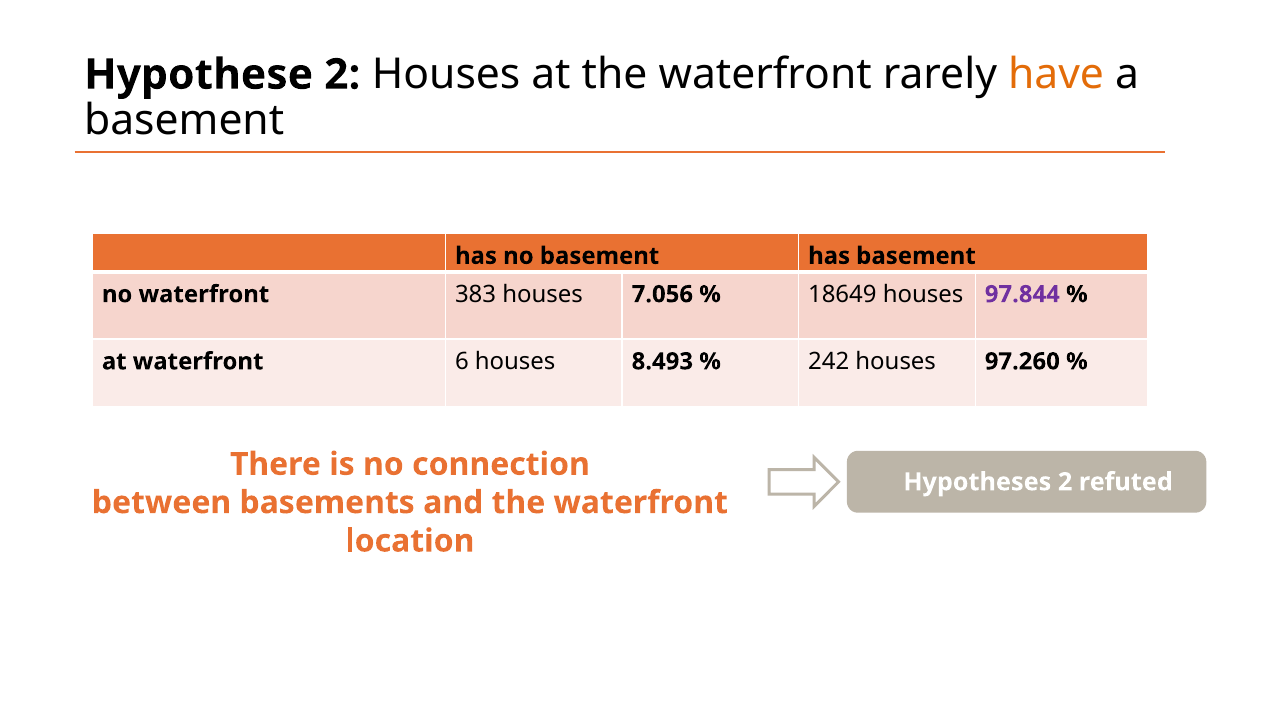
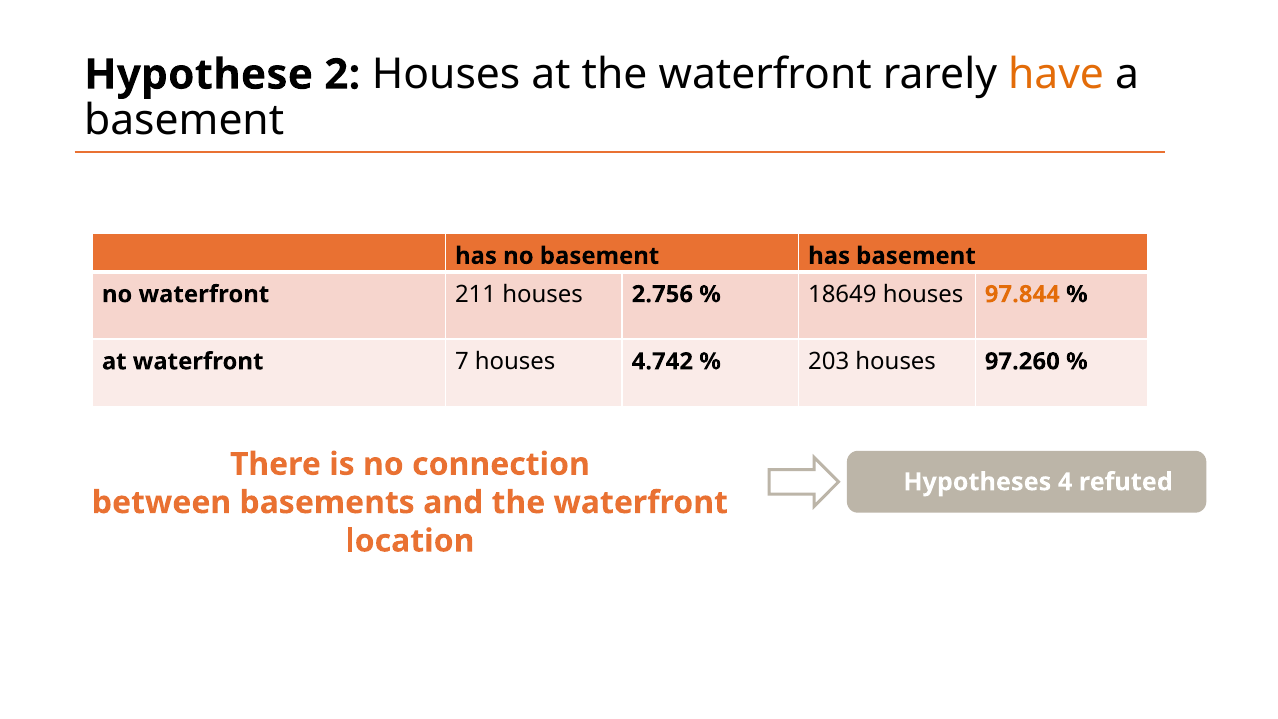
383: 383 -> 211 (476, 294)
7.056: 7.056 -> 2.756 (662, 294)
97.844 colour: purple -> orange (1022, 294)
6: 6 -> 7 (462, 361)
8.493: 8.493 -> 4.742 (662, 361)
242: 242 -> 203 (829, 361)
Hypotheses 2: 2 -> 4 (1065, 482)
